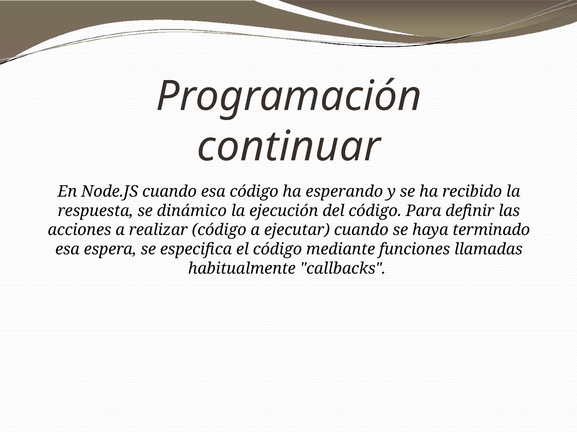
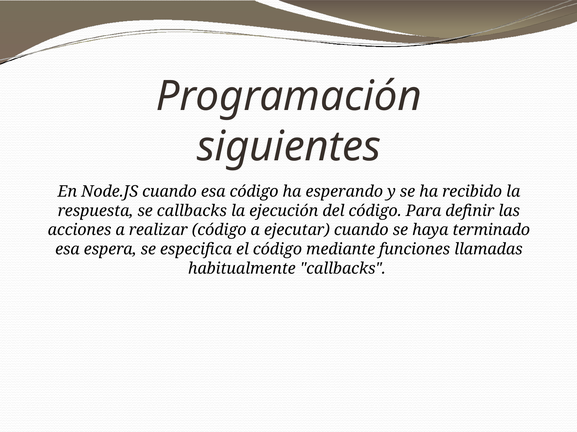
continuar: continuar -> siguientes (289, 147)
se dinámico: dinámico -> callbacks (192, 211)
